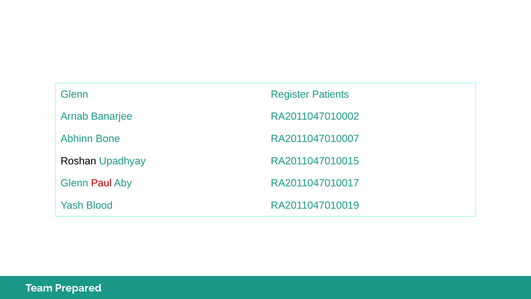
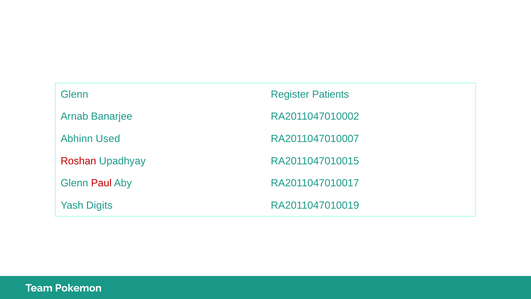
Bone: Bone -> Used (108, 139)
Roshan colour: black -> red (78, 161)
Blood: Blood -> Digits (99, 205)
Prepared: Prepared -> Pokemon (78, 288)
